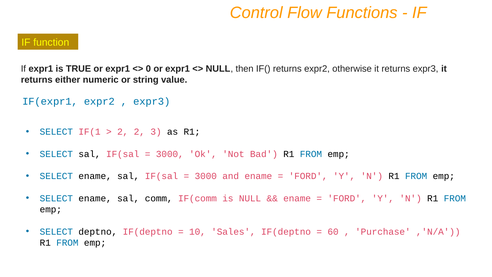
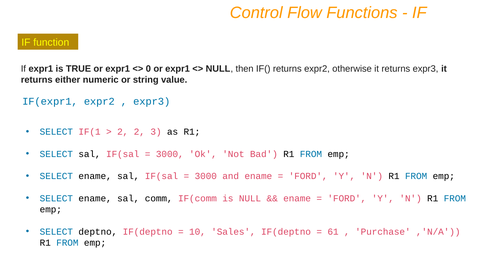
60: 60 -> 61 (333, 231)
